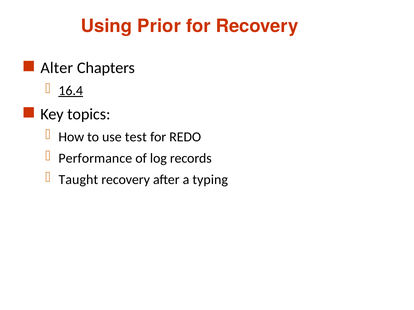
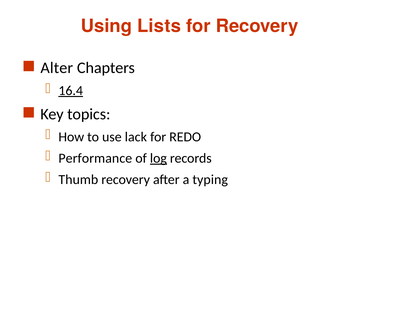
Prior: Prior -> Lists (159, 26)
test: test -> lack (136, 137)
log underline: none -> present (158, 158)
Taught: Taught -> Thumb (78, 180)
